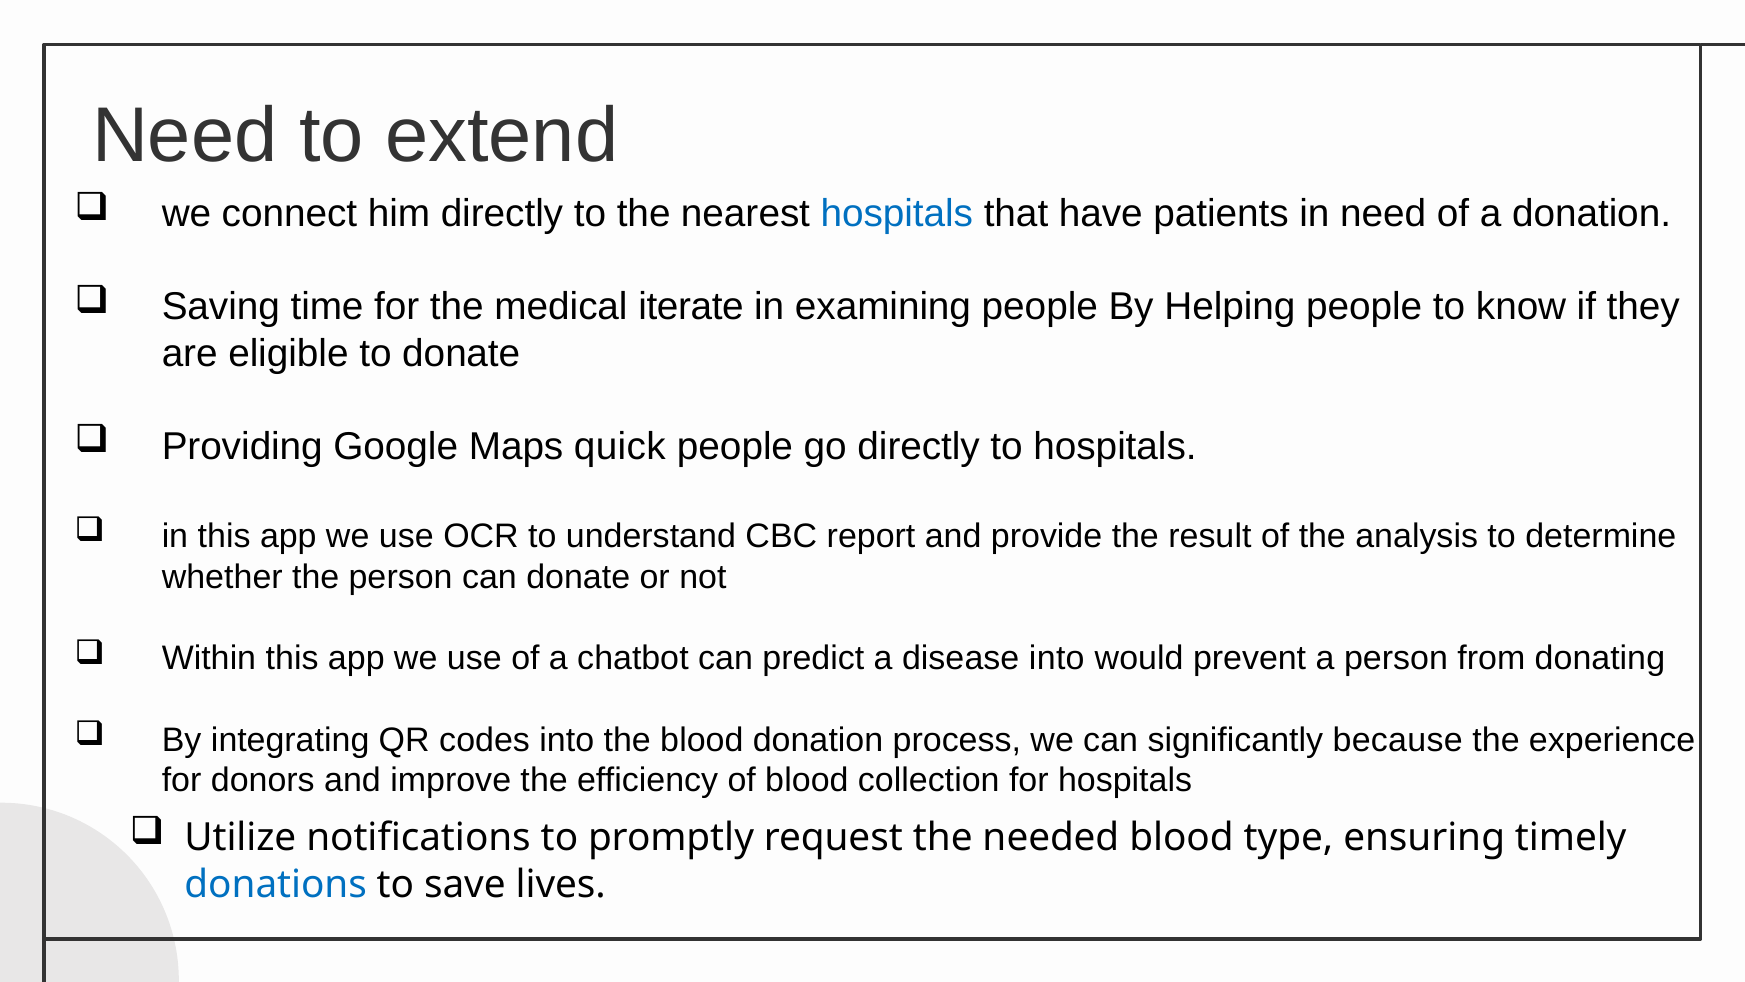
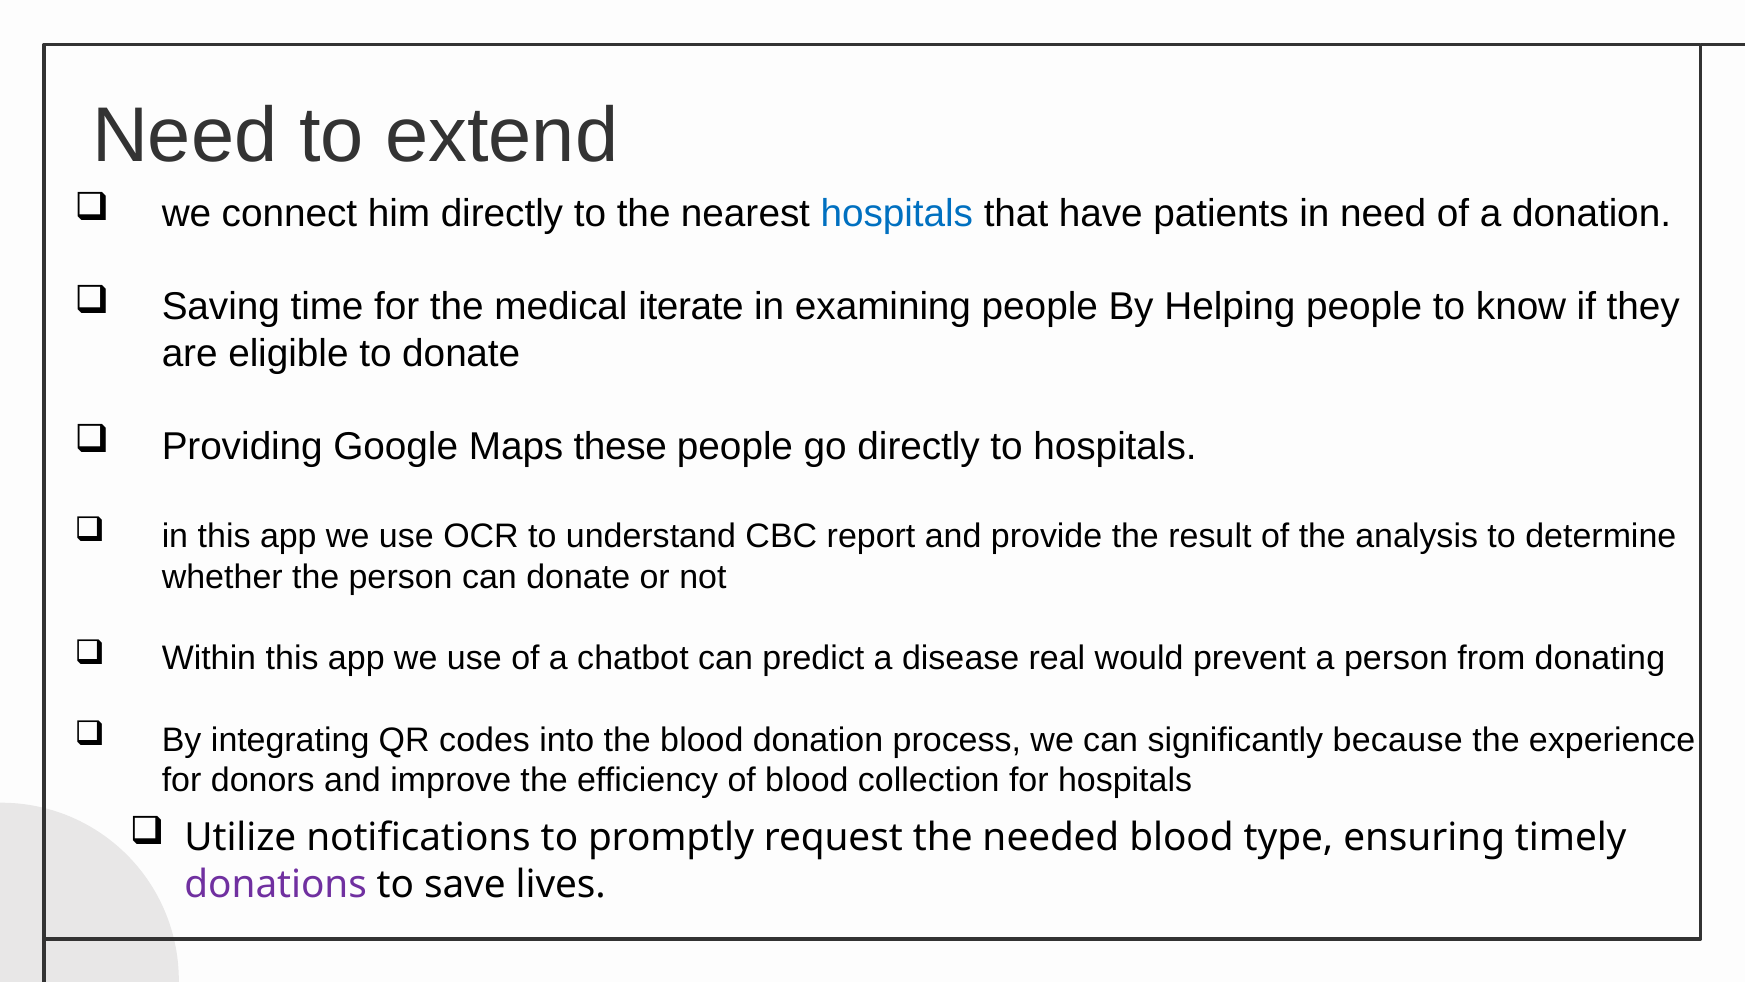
quick: quick -> these (620, 446)
disease into: into -> real (1057, 658)
donations colour: blue -> purple (276, 884)
